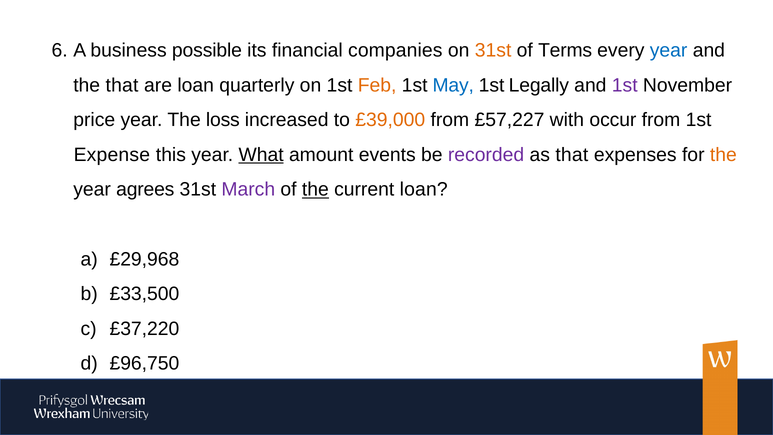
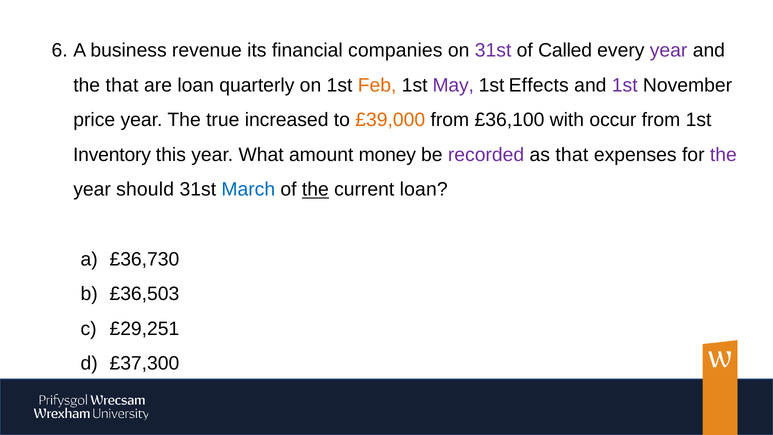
possible: possible -> revenue (207, 50)
31st colour: orange -> purple (493, 50)
Terms: Terms -> Called (565, 50)
year colour: blue -> purple (669, 50)
May colour: blue -> purple (453, 85)
Legally: Legally -> Effects (539, 85)
loss: loss -> true (223, 120)
£57,227: £57,227 -> £36,100 (509, 120)
Expense: Expense -> Inventory (112, 155)
What underline: present -> none (261, 155)
events: events -> money (387, 155)
the colour: orange -> purple (723, 155)
agrees: agrees -> should (145, 190)
March colour: purple -> blue (248, 190)
£29,968: £29,968 -> £36,730 (144, 259)
£33,500: £33,500 -> £36,503 (144, 294)
£37,220: £37,220 -> £29,251 (144, 329)
£96,750: £96,750 -> £37,300 (144, 363)
